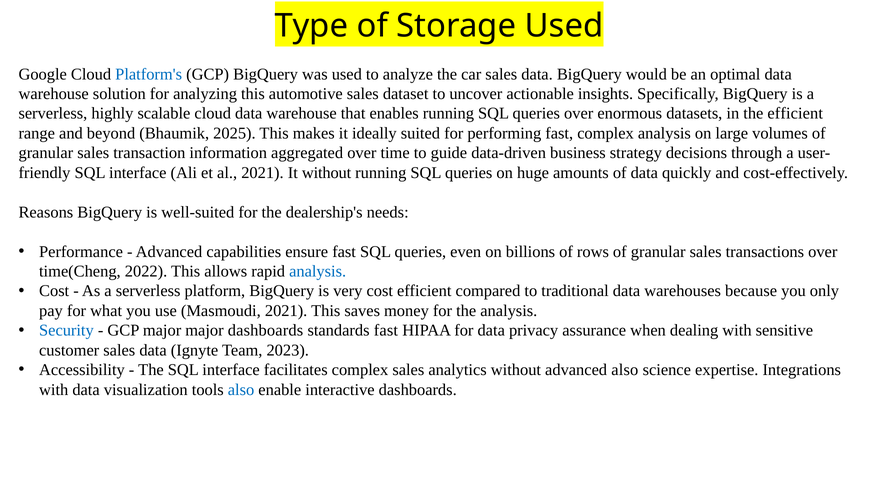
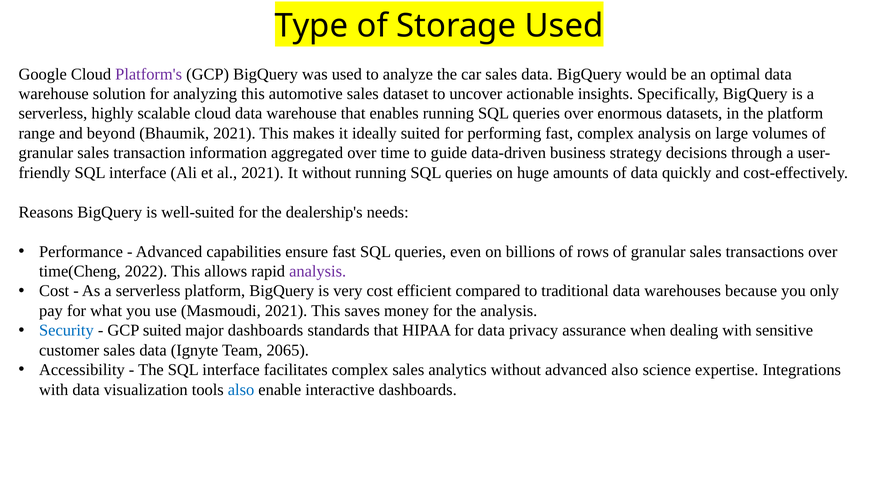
Platform's colour: blue -> purple (149, 74)
the efficient: efficient -> platform (795, 114)
Bhaumik 2025: 2025 -> 2021 (234, 133)
analysis colour: blue -> purple (318, 271)
GCP major: major -> suited (162, 331)
standards fast: fast -> that (386, 331)
2023: 2023 -> 2065 (288, 350)
